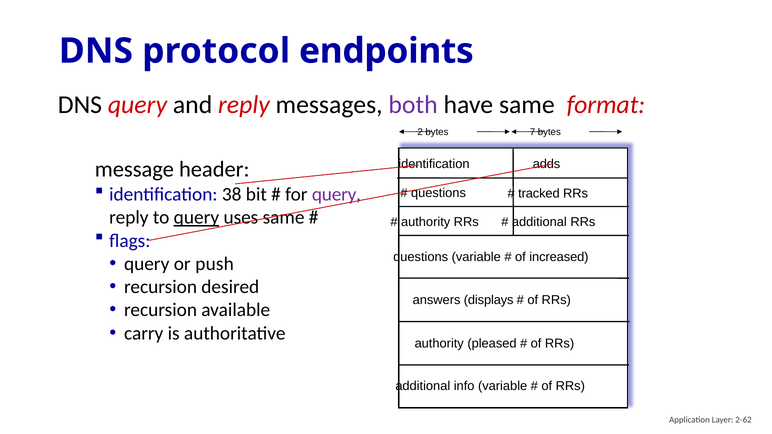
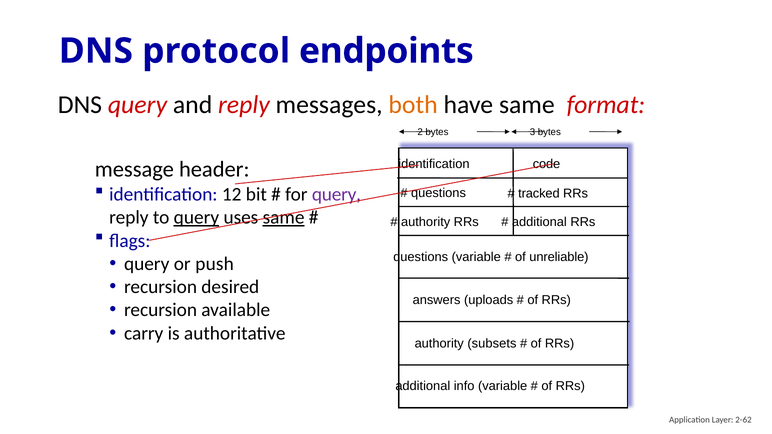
both colour: purple -> orange (413, 105)
7: 7 -> 3 (533, 132)
adds: adds -> code (547, 164)
38: 38 -> 12 (232, 194)
same underline: none -> present (284, 218)
increased: increased -> unreliable (559, 257)
displays: displays -> uploads (489, 300)
pleased: pleased -> subsets (492, 344)
